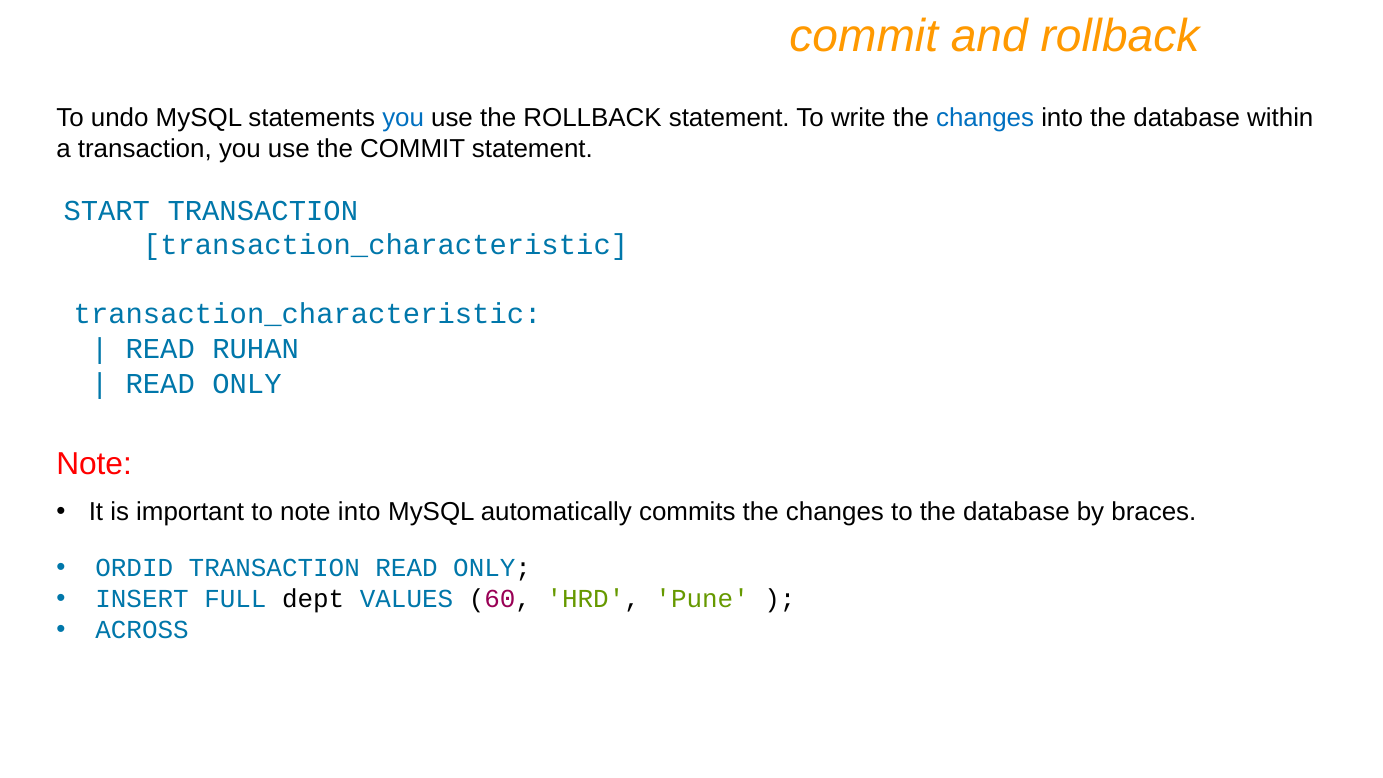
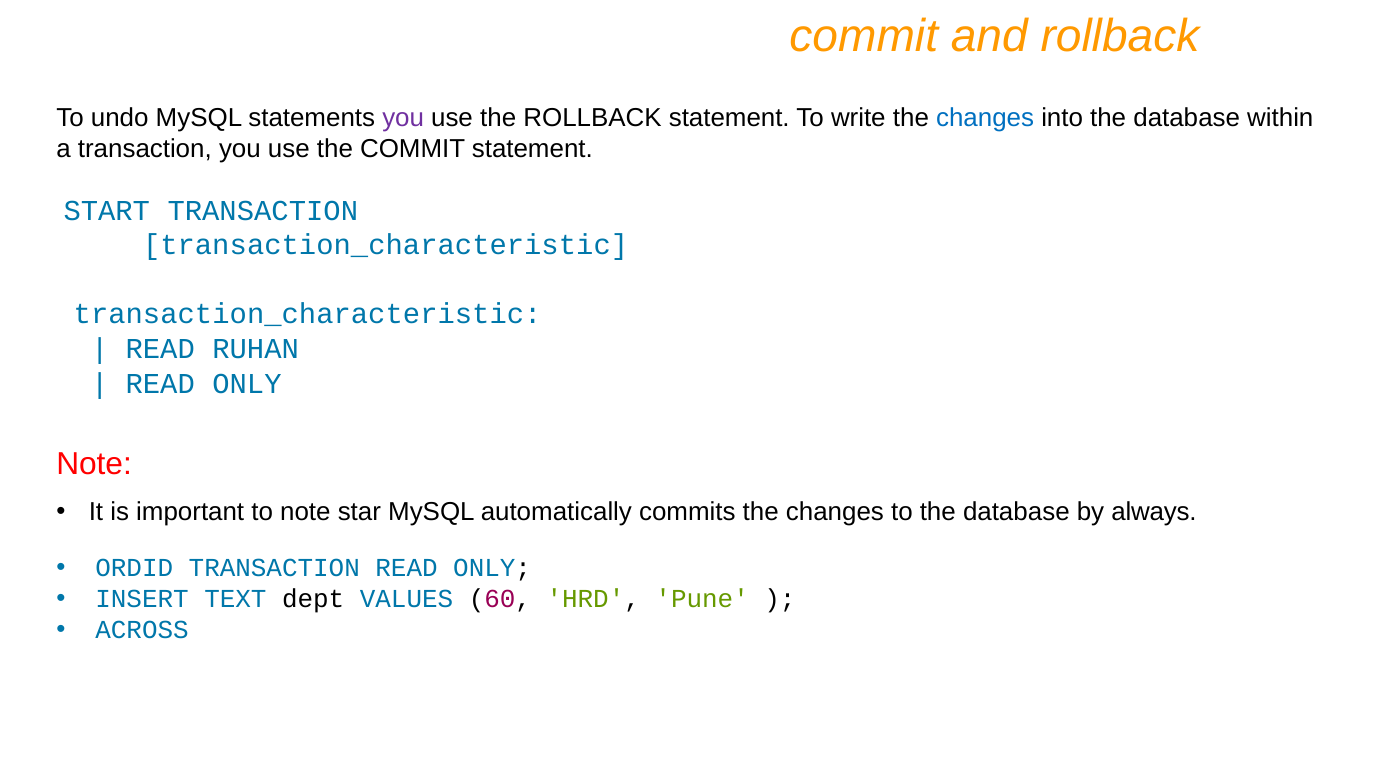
you colour: blue -> purple (403, 118)
note into: into -> star (359, 512)
braces: braces -> always (1154, 512)
FULL: FULL -> TEXT (235, 599)
